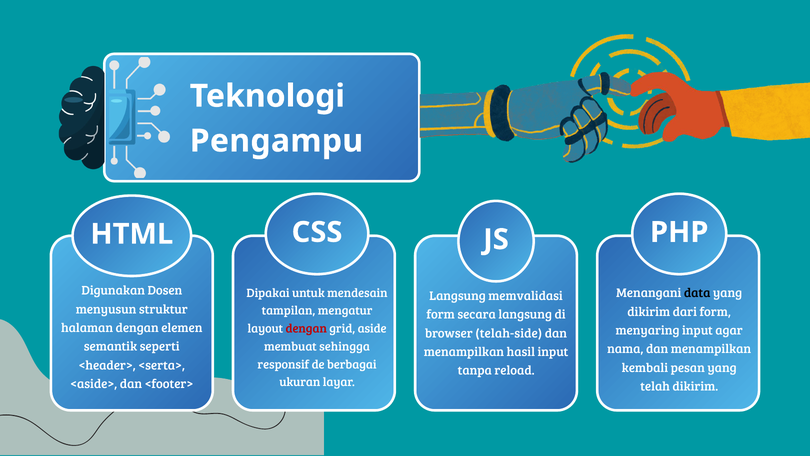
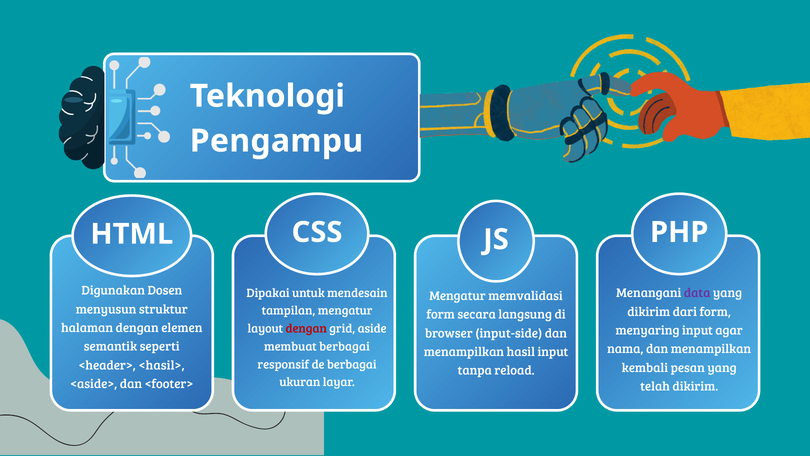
data colour: black -> purple (697, 293)
Langsung: Langsung -> Mengatur (458, 296)
telah-side: telah-side -> input-side (509, 333)
membuat sehingga: sehingga -> berbagai (345, 346)
<serta>: <serta> -> <hasil> (162, 365)
